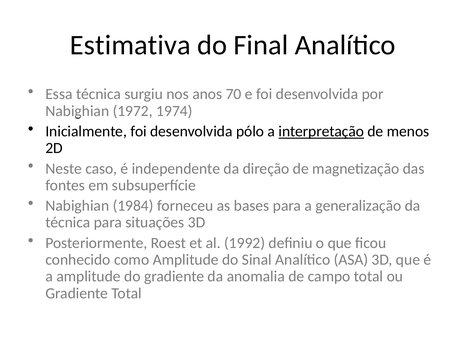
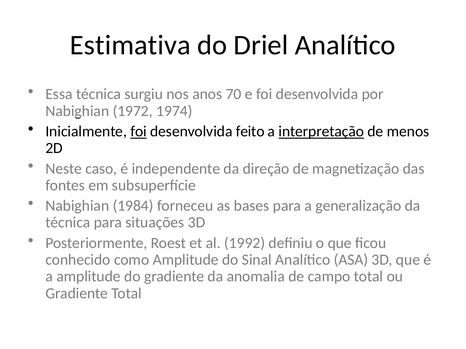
Final: Final -> Driel (261, 45)
foi underline: none -> present (139, 132)
pólo: pólo -> feito (250, 132)
